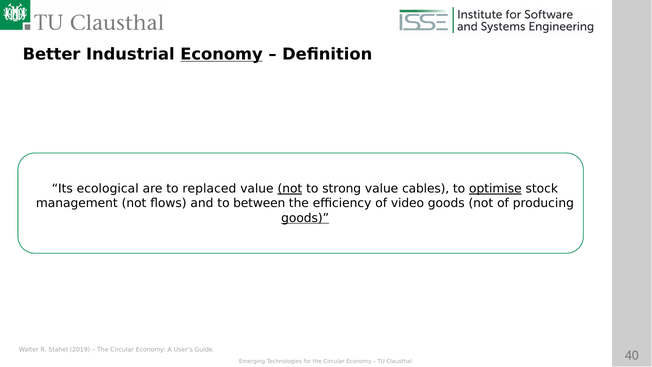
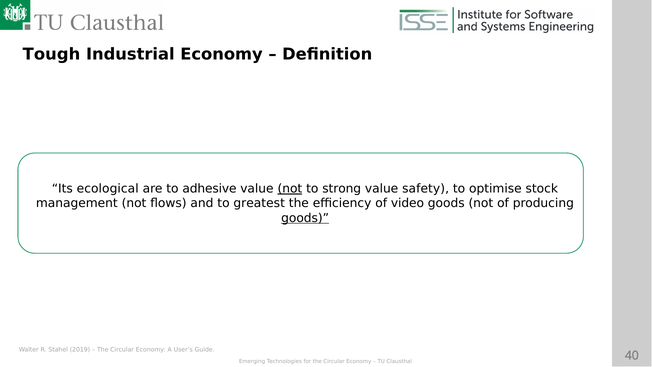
Better: Better -> Tough (51, 54)
Economy underline: present -> none (222, 54)
replaced: replaced -> adhesive (210, 189)
cables: cables -> safety (426, 189)
optimise underline: present -> none (495, 189)
between: between -> greatest (259, 203)
